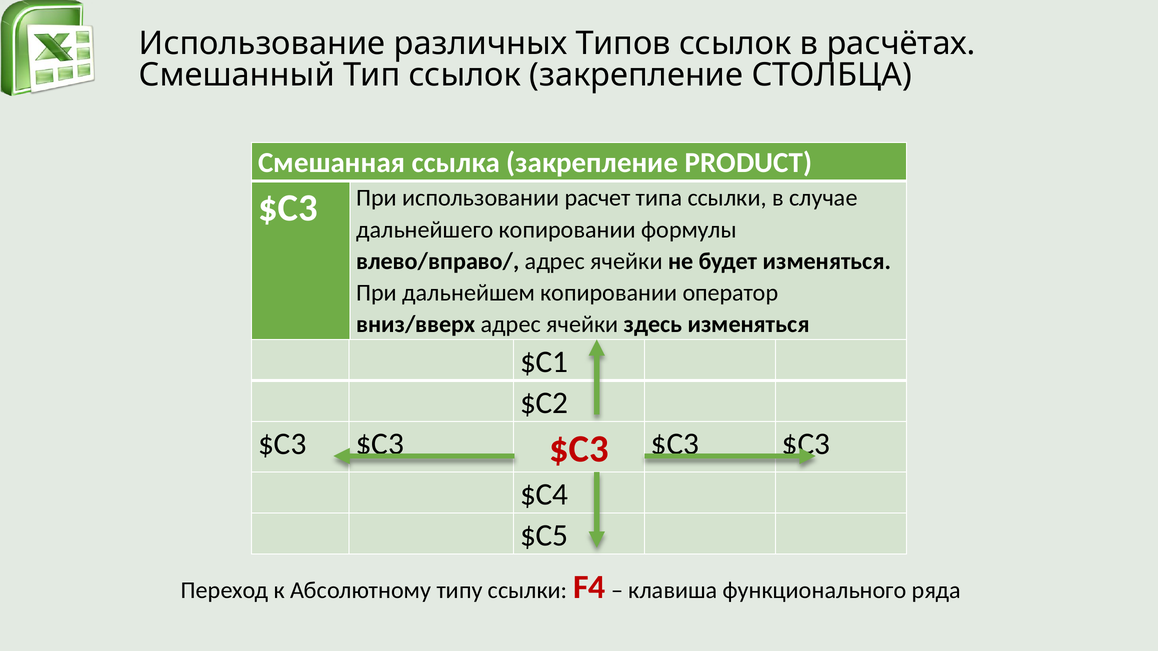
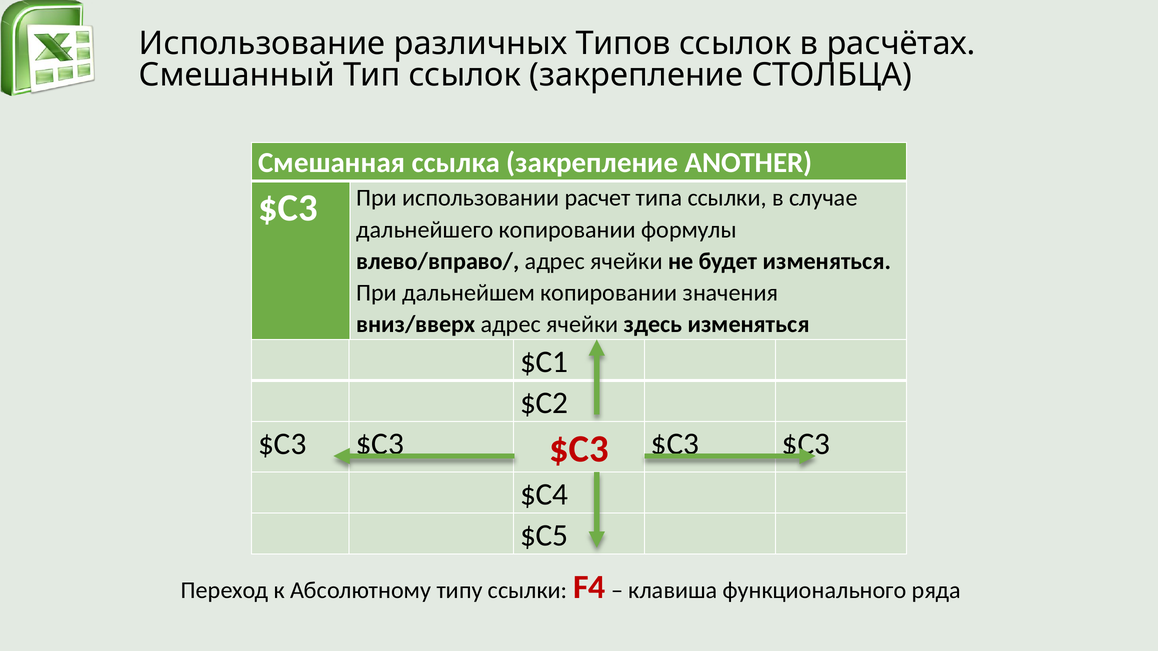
PRODUCT: PRODUCT -> ANOTHER (749, 163)
оператор: оператор -> значения (730, 293)
